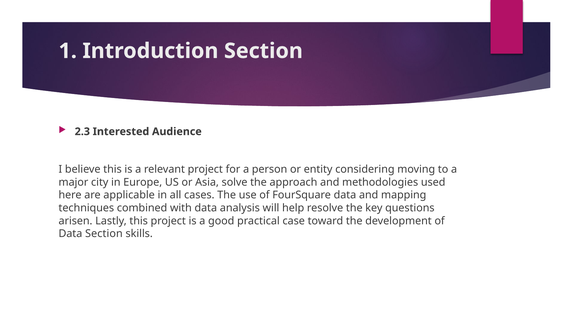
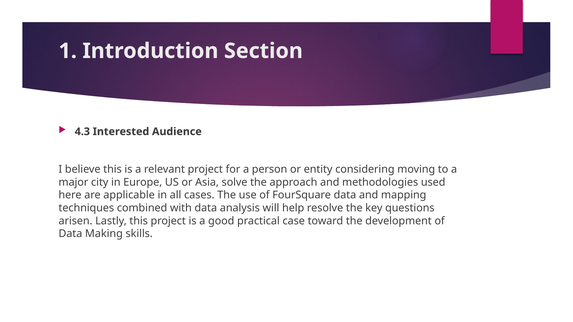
2.3: 2.3 -> 4.3 (82, 132)
Data Section: Section -> Making (104, 234)
